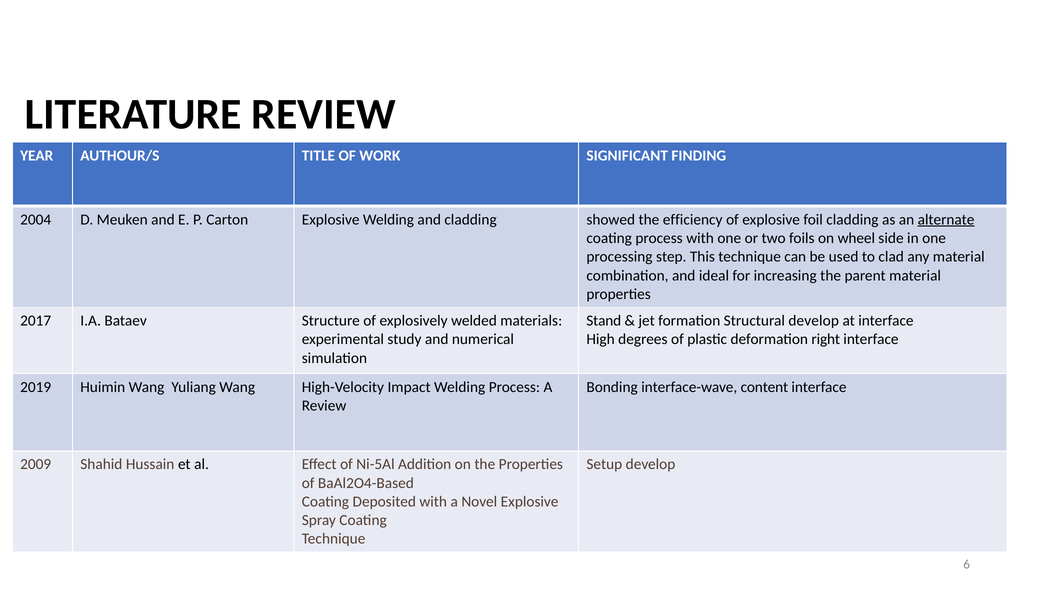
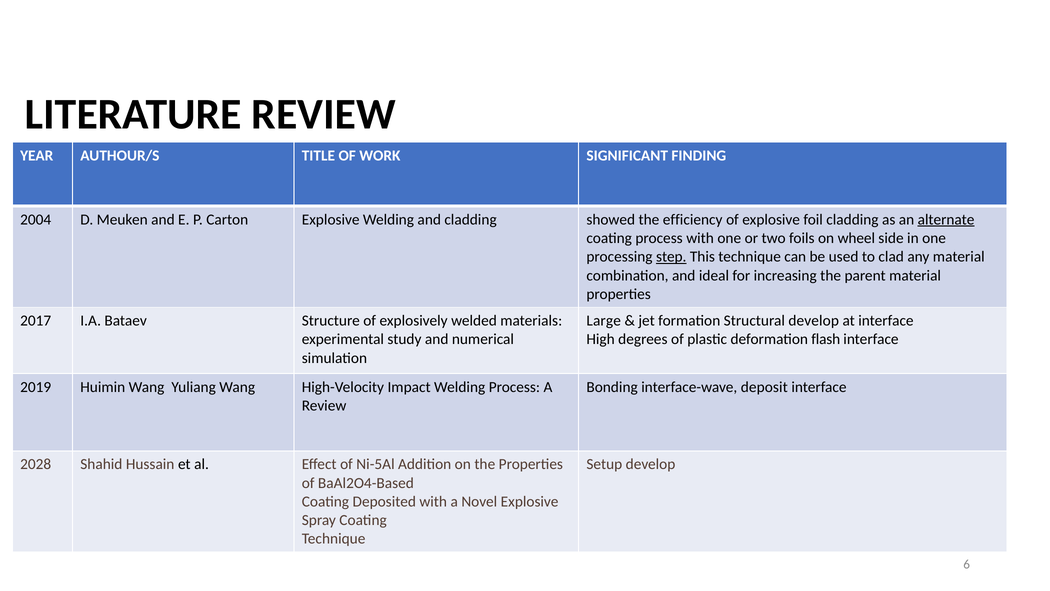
step underline: none -> present (671, 257)
Stand: Stand -> Large (604, 320)
right: right -> flash (826, 339)
content: content -> deposit (764, 387)
2009: 2009 -> 2028 (36, 464)
